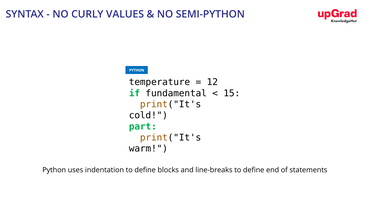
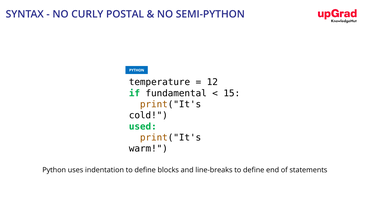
VALUES: VALUES -> POSTAL (125, 14)
part: part -> used (143, 127)
